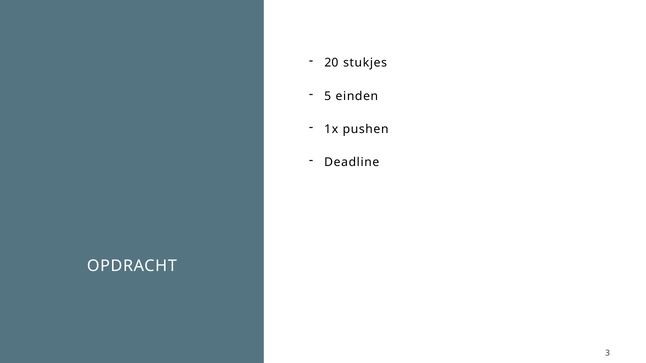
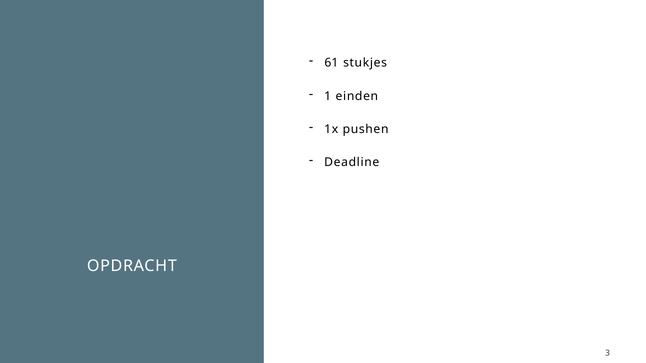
20: 20 -> 61 (331, 63)
5: 5 -> 1 (328, 96)
